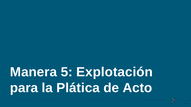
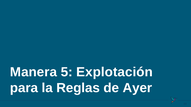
Plática: Plática -> Reglas (78, 88)
Acto: Acto -> Ayer (137, 88)
